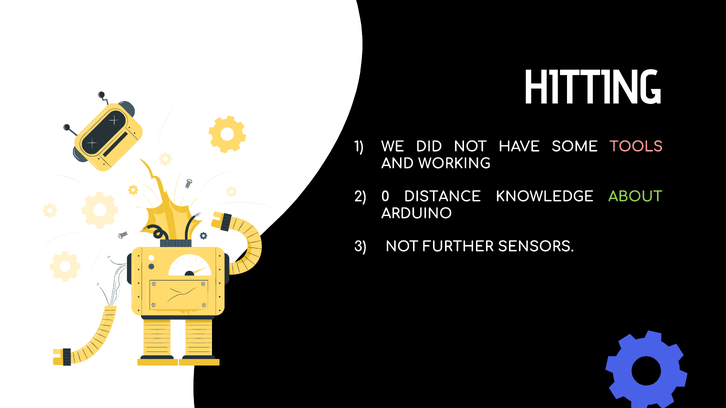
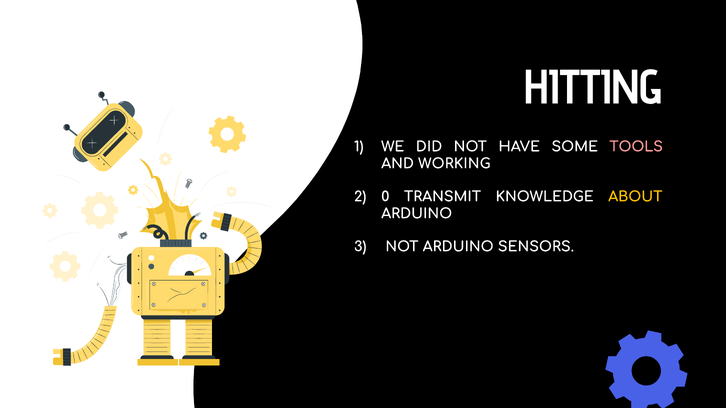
DISTANCE: DISTANCE -> TRANSMIT (443, 197)
ABOUT colour: light green -> yellow (635, 197)
NOT FURTHER: FURTHER -> ARDUINO (458, 247)
